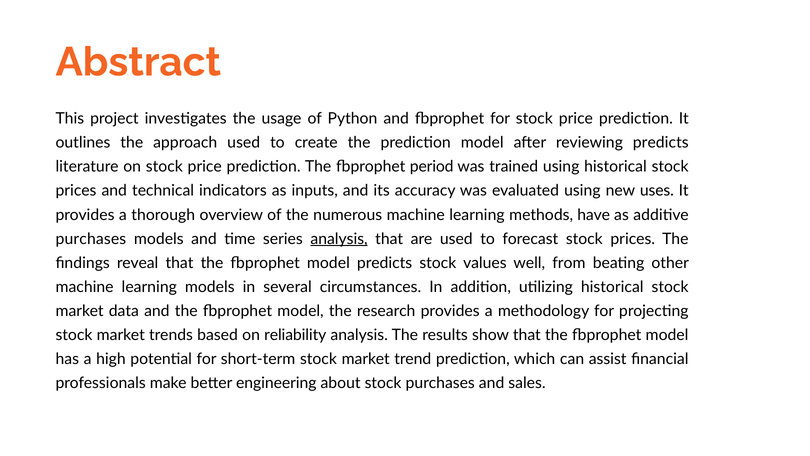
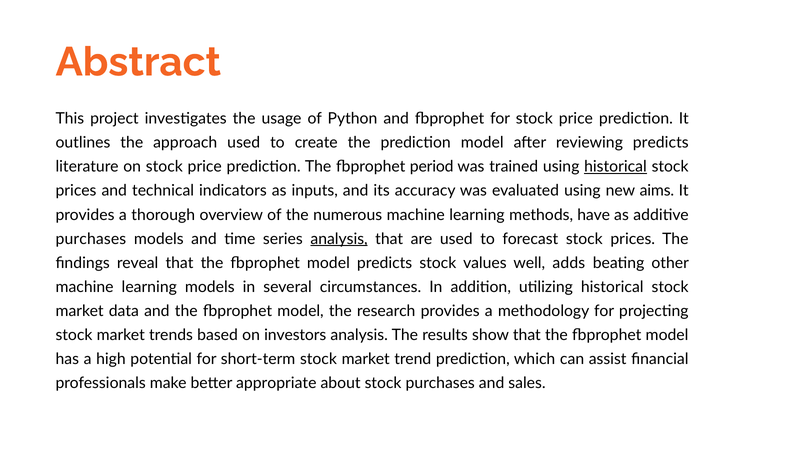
historical underline: none -> present (615, 167)
uses: uses -> aims (657, 191)
from: from -> adds (569, 263)
reliability: reliability -> investors (295, 335)
engineering: engineering -> appropriate (276, 383)
